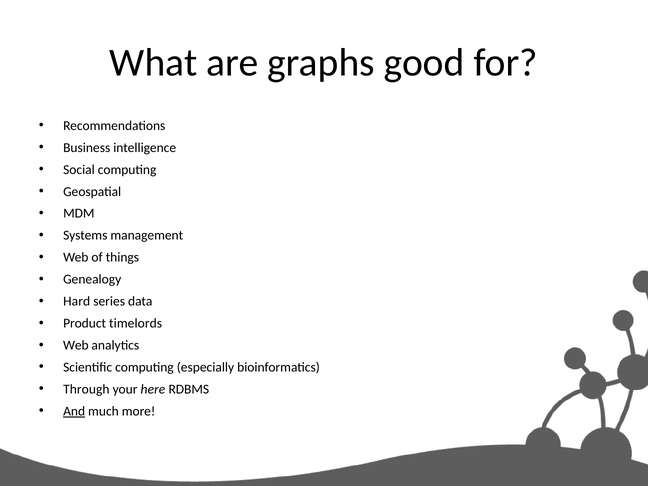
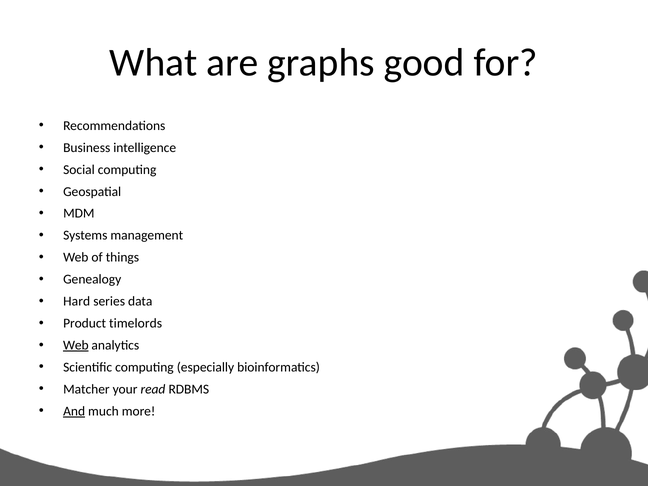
Web underline: none -> present (76, 345)
Through: Through -> Matcher (86, 389)
here: here -> read (153, 389)
